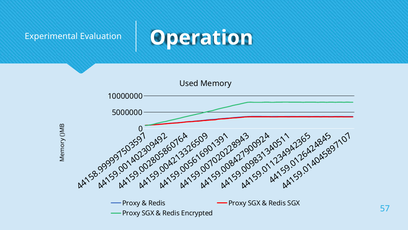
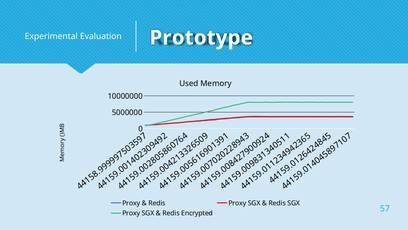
Operation: Operation -> Prototype (201, 38)
